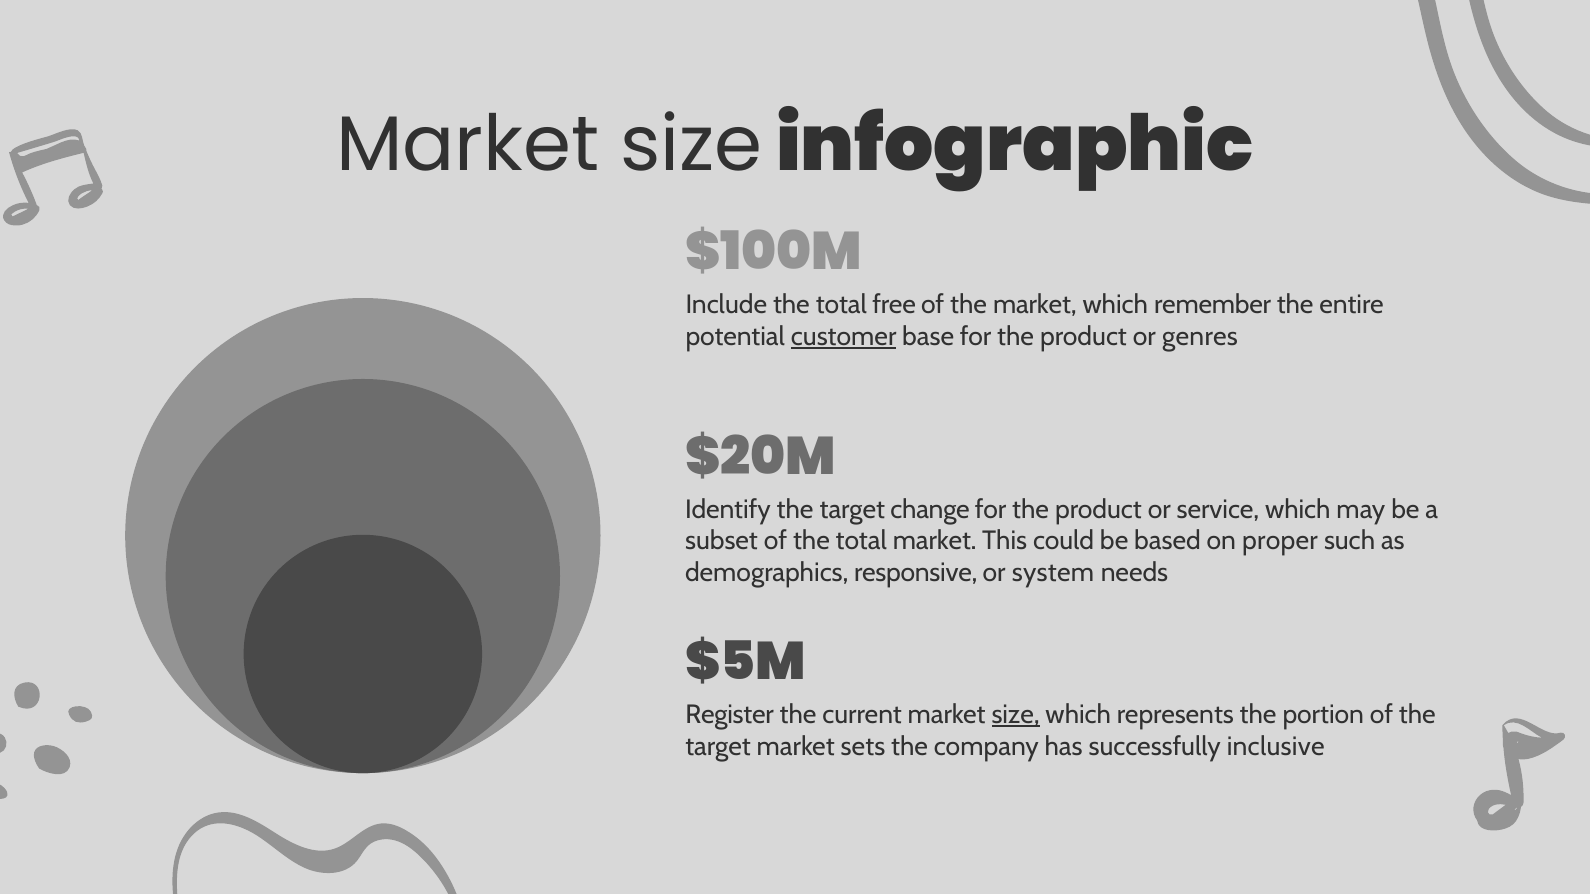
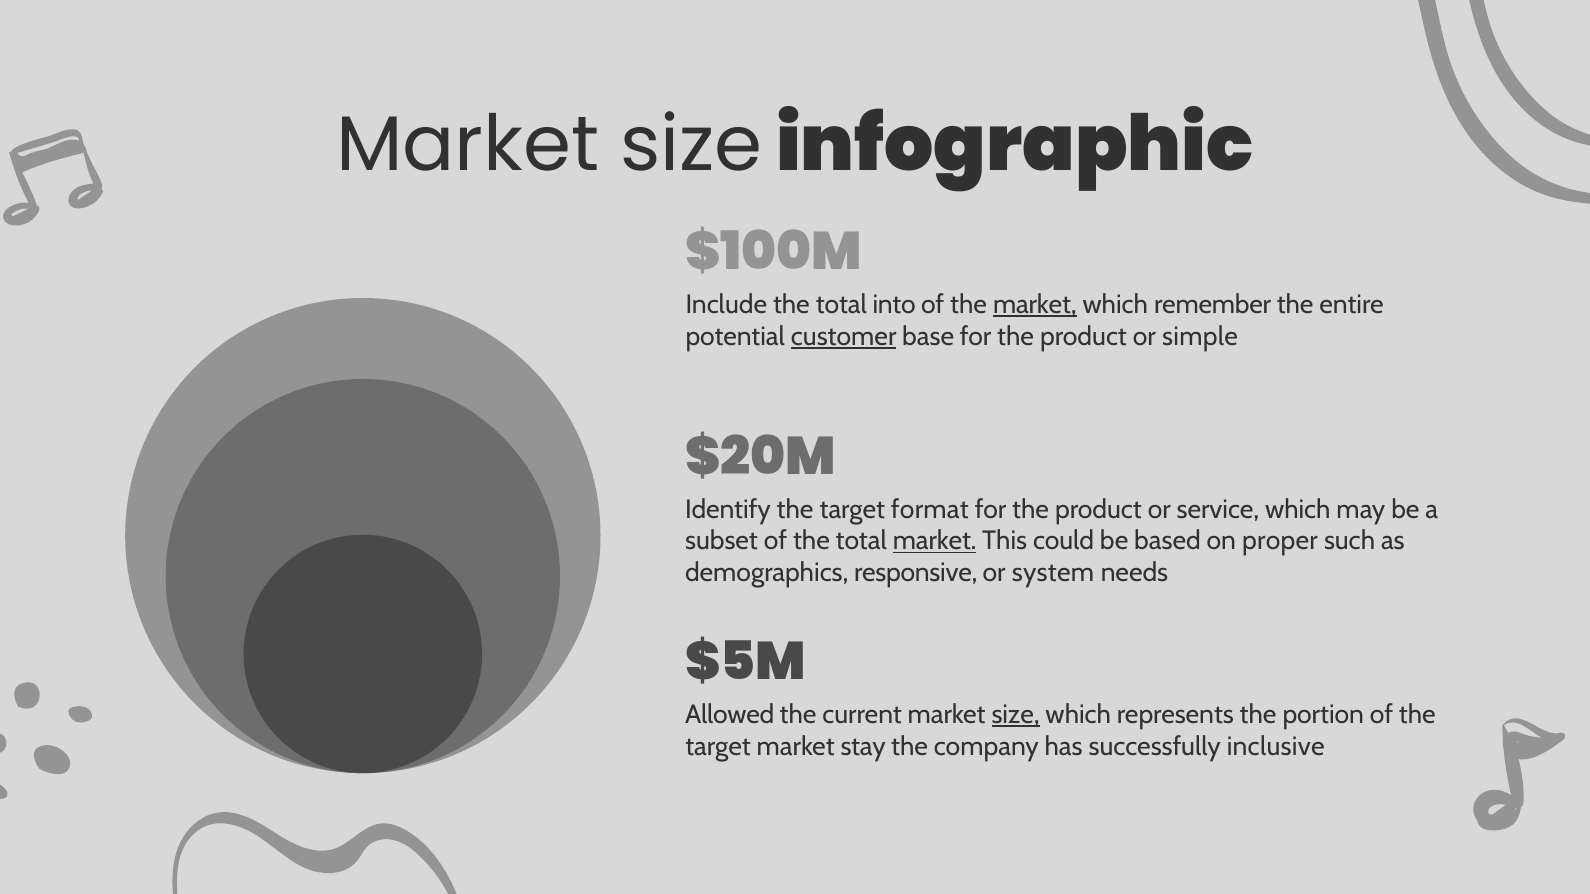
free: free -> into (894, 305)
market underline: none -> present (1035, 305)
genres: genres -> simple (1200, 336)
change: change -> format (930, 510)
market underline: none -> present (935, 541)
Register: Register -> Allowed (730, 715)
sets: sets -> stay (863, 747)
